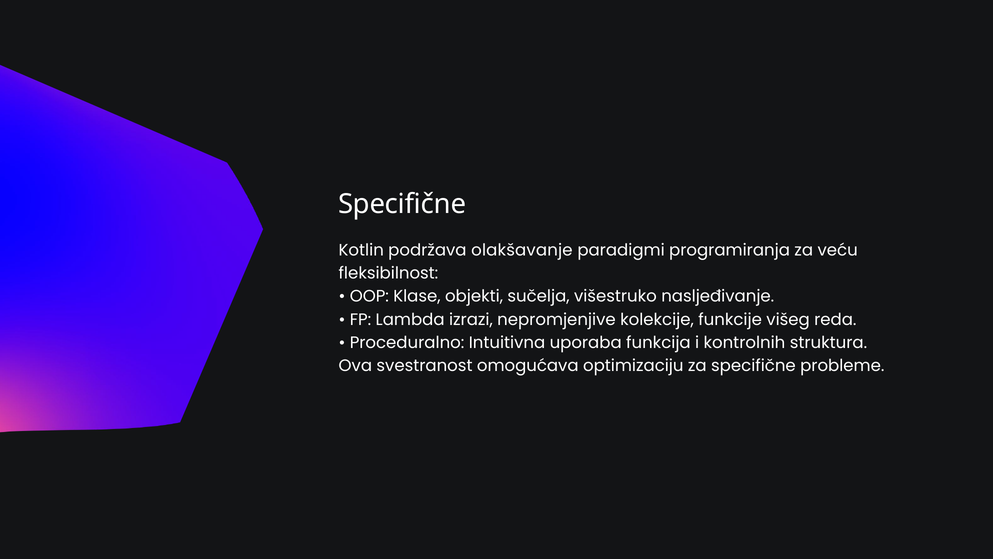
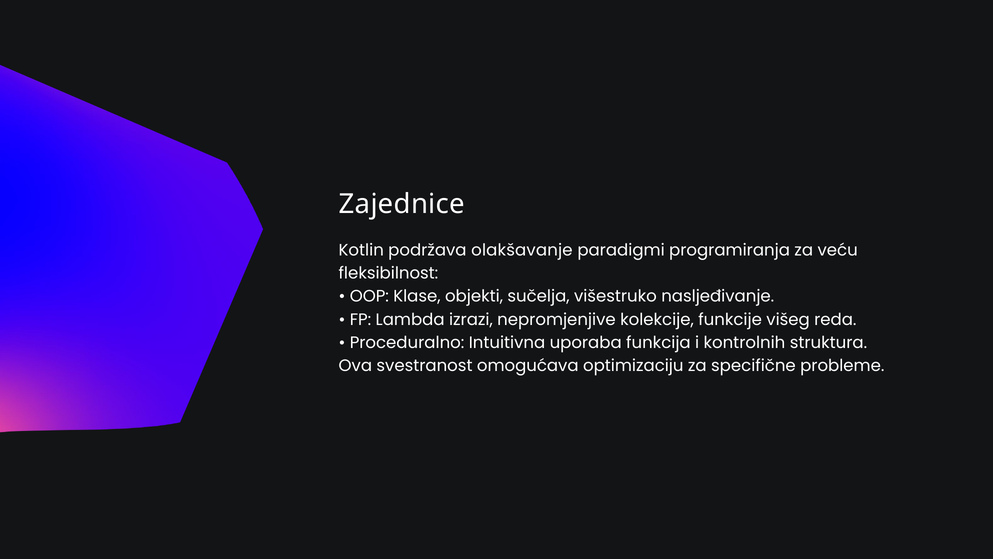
Specifične: Specifične -> Zajednice (402, 204)
